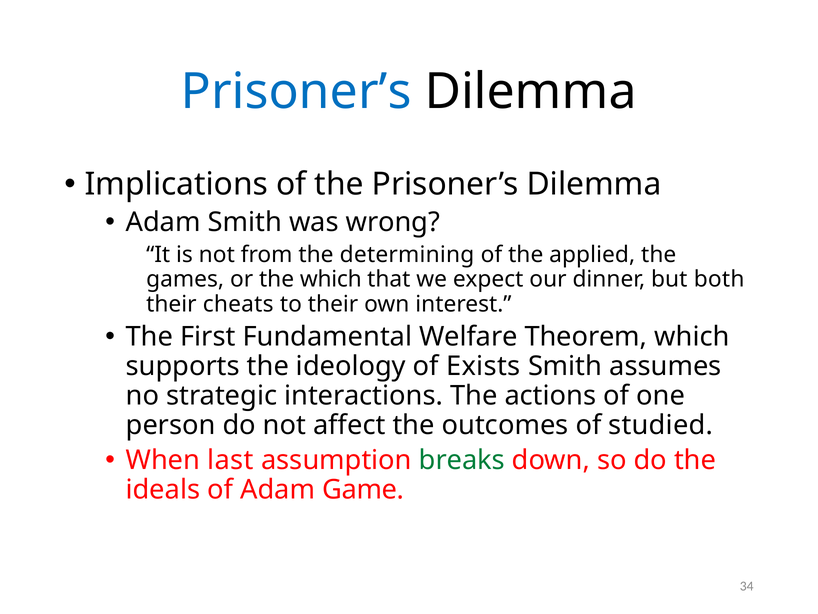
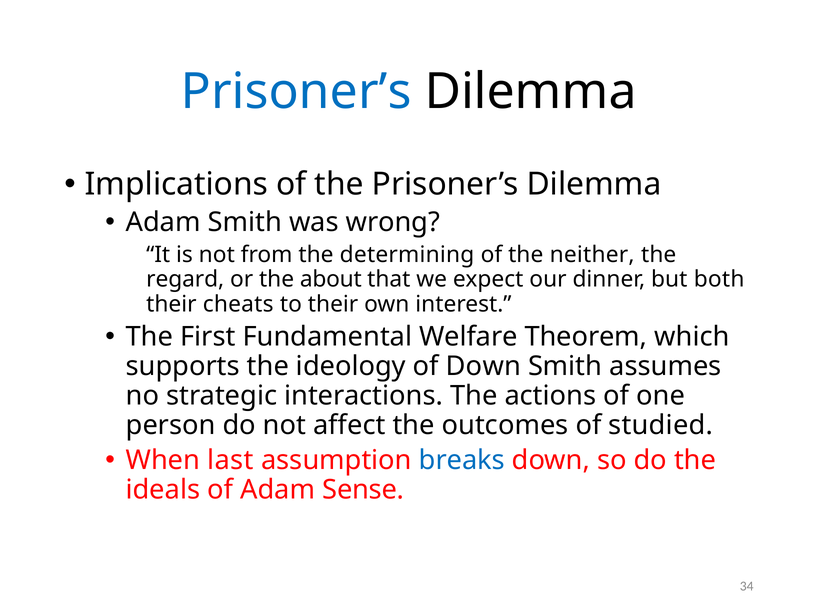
applied: applied -> neither (592, 255)
games: games -> regard (185, 279)
the which: which -> about (331, 279)
of Exists: Exists -> Down (483, 366)
breaks colour: green -> blue (462, 460)
Game: Game -> Sense (363, 489)
